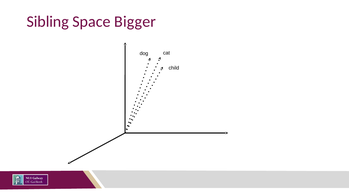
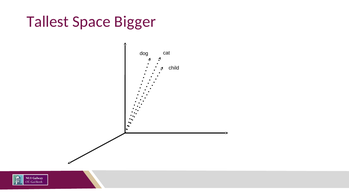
Sibling: Sibling -> Tallest (48, 22)
